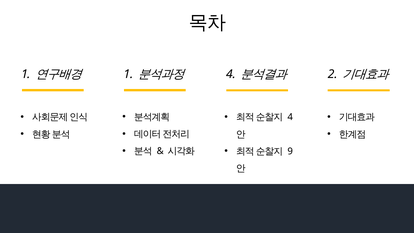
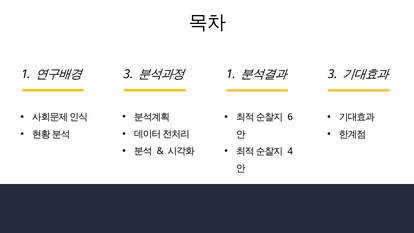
1: 1 -> 3 (128, 74)
4: 4 -> 1 (231, 74)
2: 2 -> 3 (333, 74)
4: 4 -> 6 (290, 117)
9: 9 -> 4 (290, 151)
